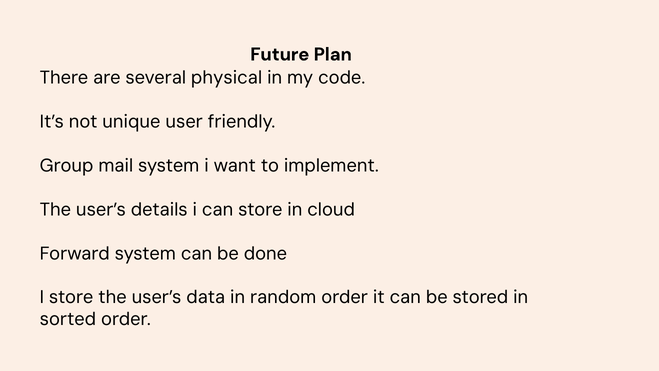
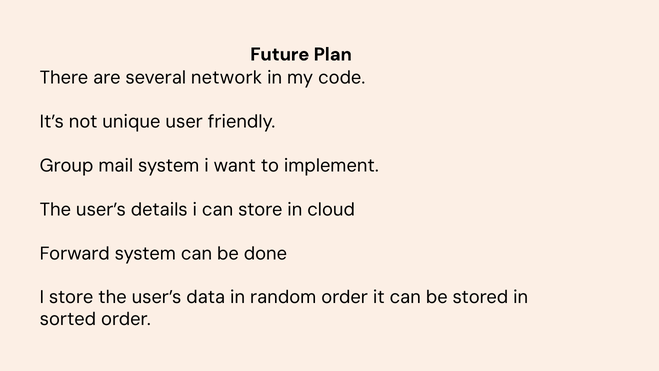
physical: physical -> network (227, 77)
